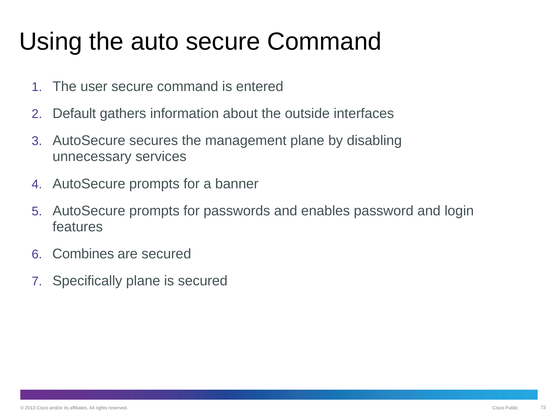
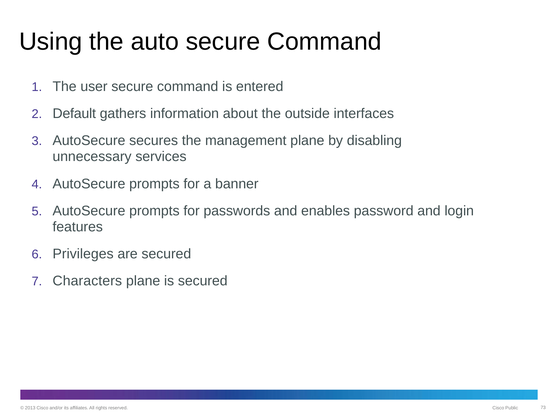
Combines: Combines -> Privileges (83, 254)
Specifically: Specifically -> Characters (87, 281)
